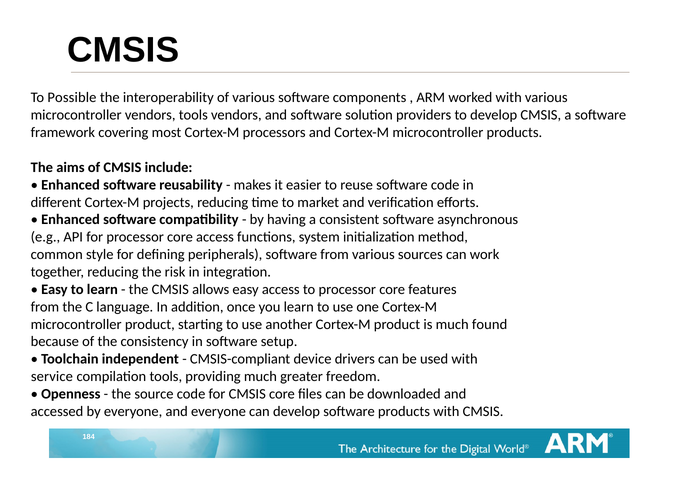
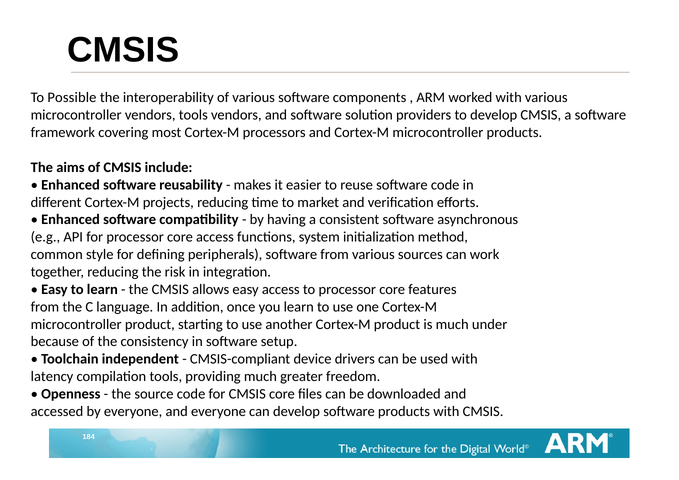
found: found -> under (490, 324)
service: service -> latency (52, 376)
